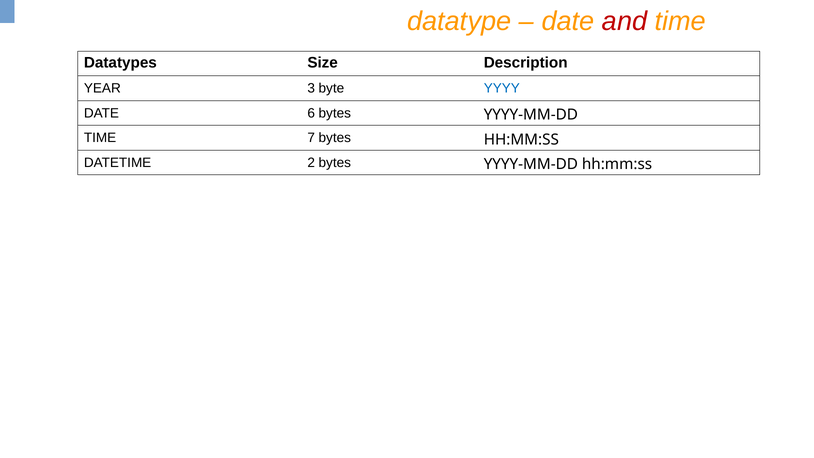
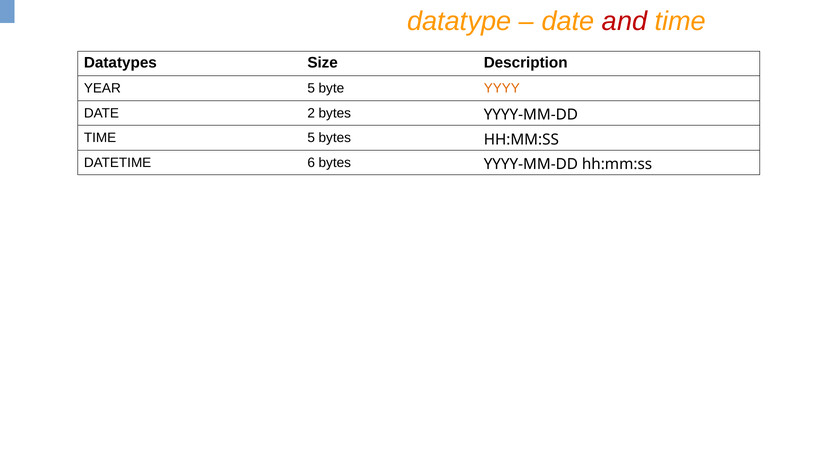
YEAR 3: 3 -> 5 (311, 88)
YYYY colour: blue -> orange (502, 88)
6: 6 -> 2 (311, 113)
TIME 7: 7 -> 5 (311, 138)
2: 2 -> 6 (311, 163)
